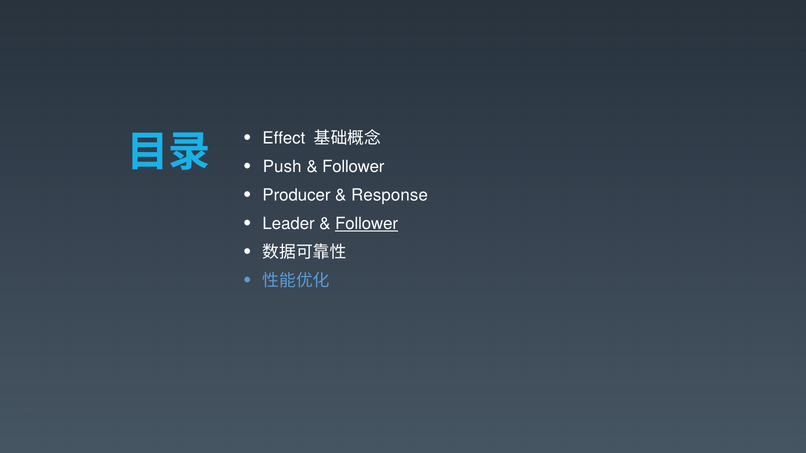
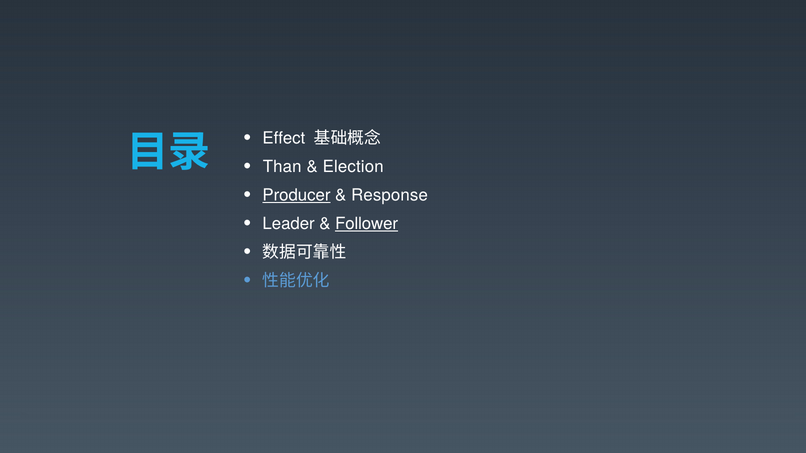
Push: Push -> Than (282, 167)
Follower: Follower -> Election (353, 167)
Producer underline: none -> present (296, 195)
